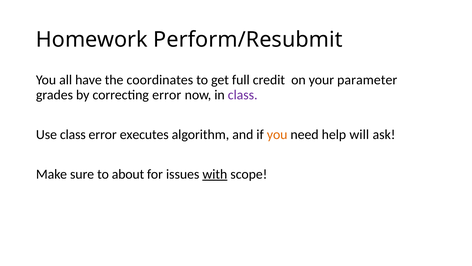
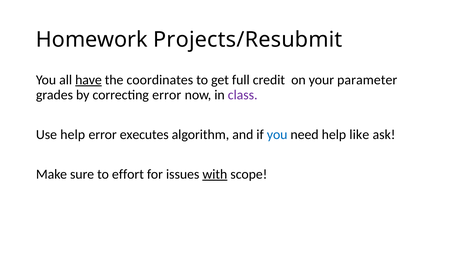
Perform/Resubmit: Perform/Resubmit -> Projects/Resubmit (248, 40)
have underline: none -> present (88, 80)
Use class: class -> help (73, 134)
you colour: orange -> blue (277, 134)
will: will -> like (359, 134)
about: about -> effort (128, 174)
